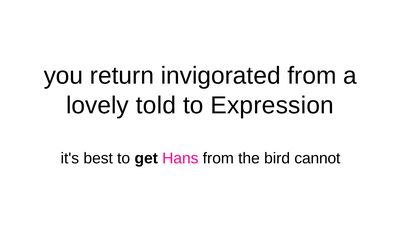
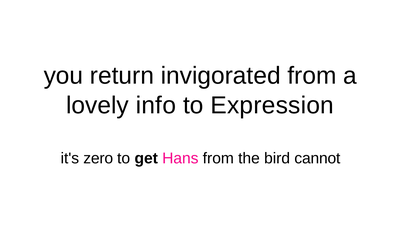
told: told -> info (156, 105)
best: best -> zero (98, 158)
